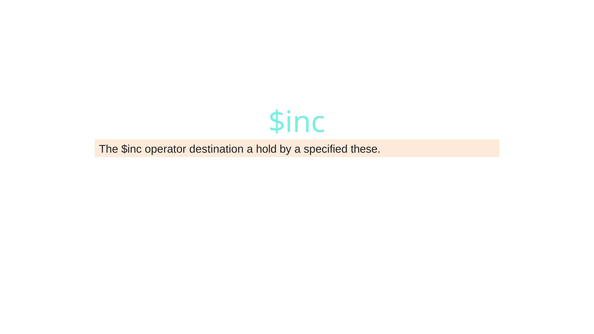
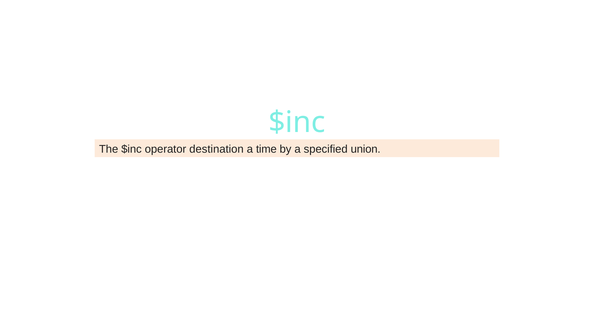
hold: hold -> time (266, 149)
these: these -> union (366, 149)
